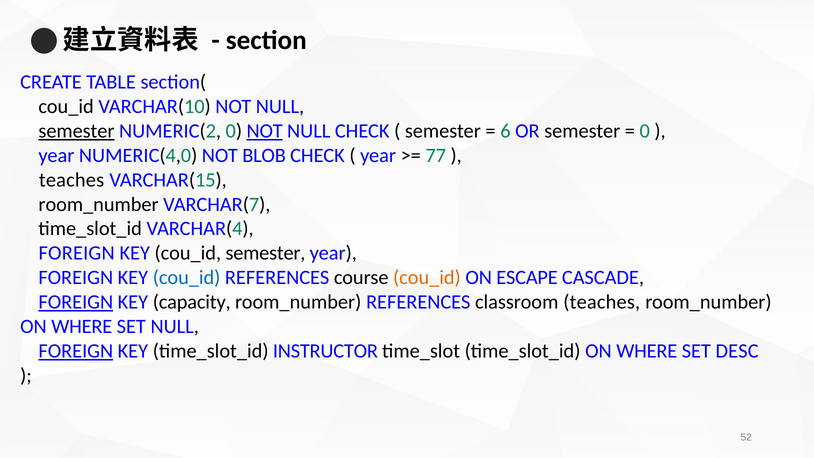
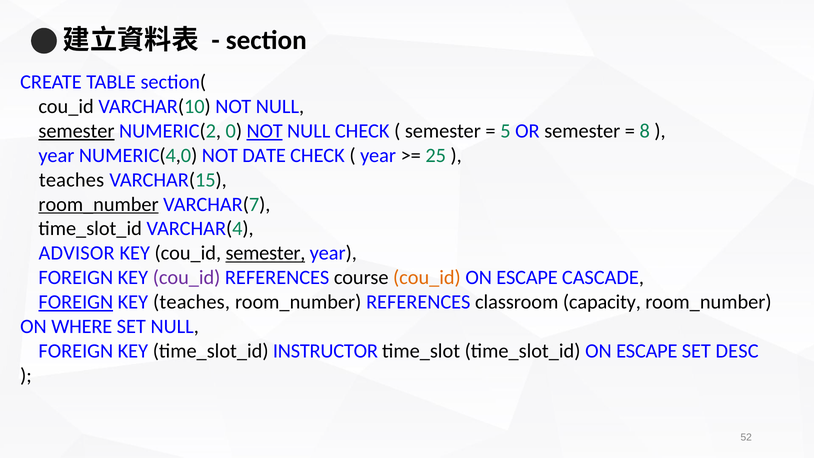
6: 6 -> 5 (505, 131)
0: 0 -> 8 (645, 131)
BLOB: BLOB -> DATE (264, 155)
77: 77 -> 25 (436, 155)
room_number underline: none -> present (99, 204)
FOREIGN: FOREIGN -> ADVISOR (77, 253)
semester underline: none -> present (265, 253)
cou_id colour: blue -> purple (187, 278)
KEY capacity: capacity -> teaches (192, 302)
classroom teaches: teaches -> capacity (602, 302)
FOREIGN underline: present -> none (76, 351)
time_slot_id ON WHERE: WHERE -> ESCAPE (647, 351)
